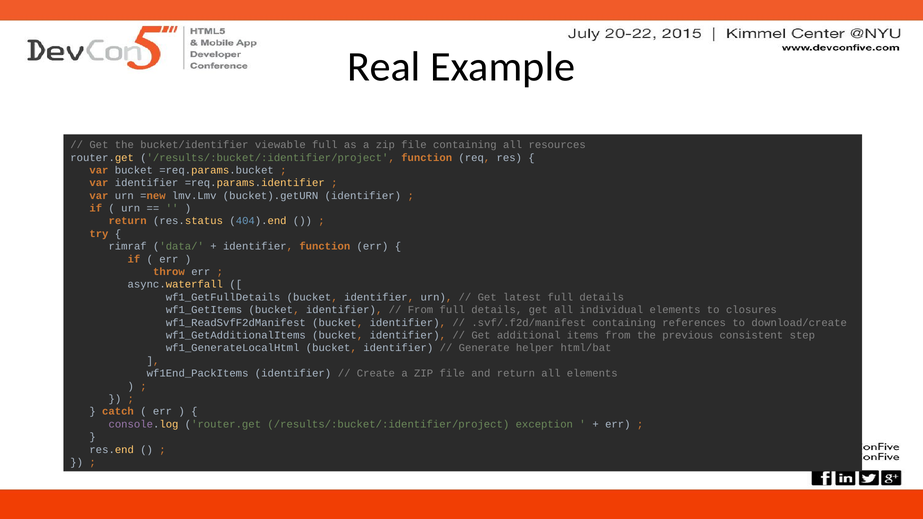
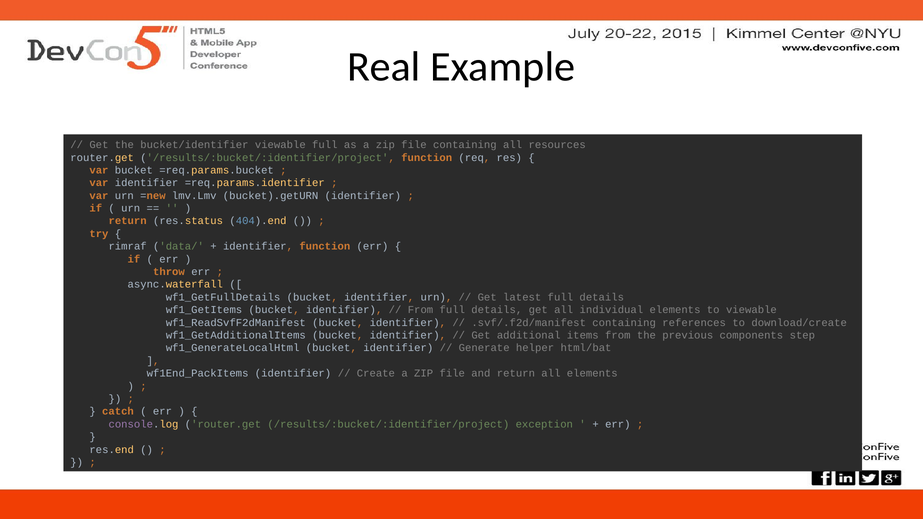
to closures: closures -> viewable (751, 310)
consistent: consistent -> components (751, 335)
